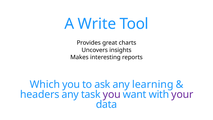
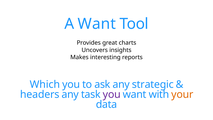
A Write: Write -> Want (97, 24)
learning: learning -> strategic (153, 84)
your colour: purple -> orange (182, 94)
